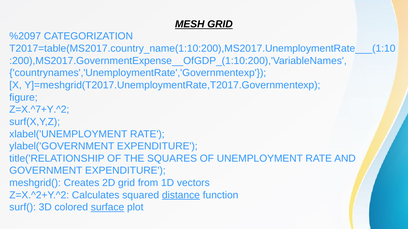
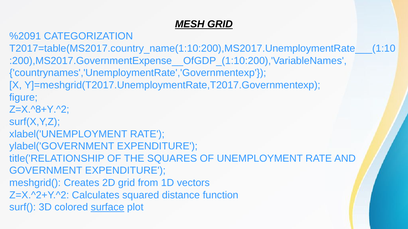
%2097: %2097 -> %2091 (25, 36)
Z=X.^7+Y.^2: Z=X.^7+Y.^2 -> Z=X.^8+Y.^2 (39, 110)
distance underline: present -> none (181, 195)
